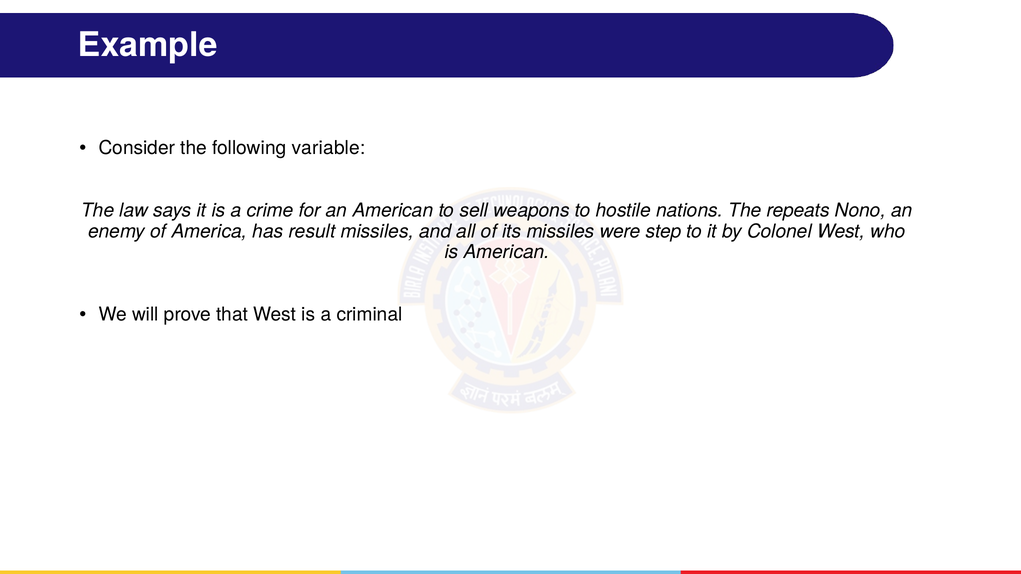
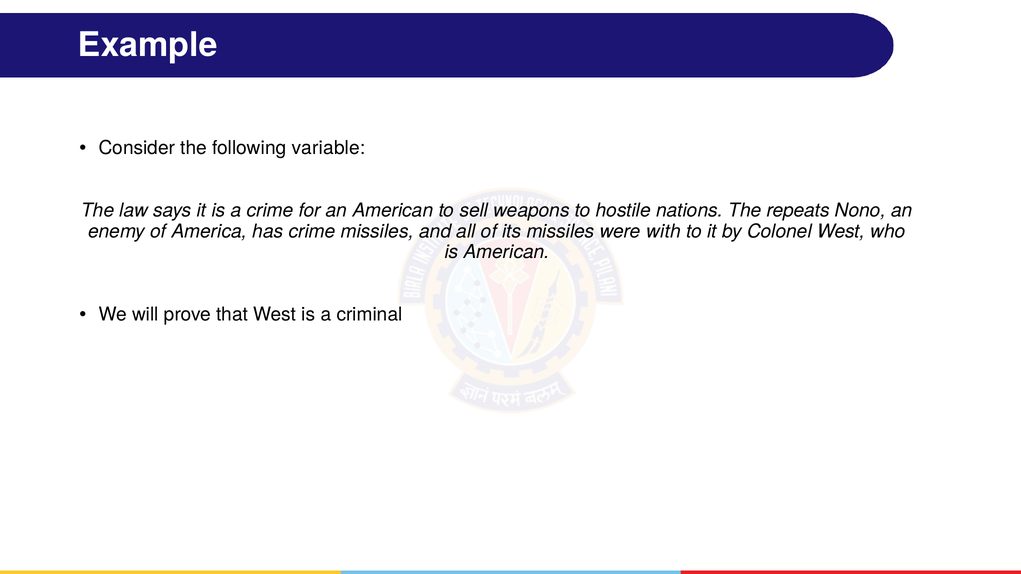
has result: result -> crime (312, 231)
step: step -> with (663, 231)
